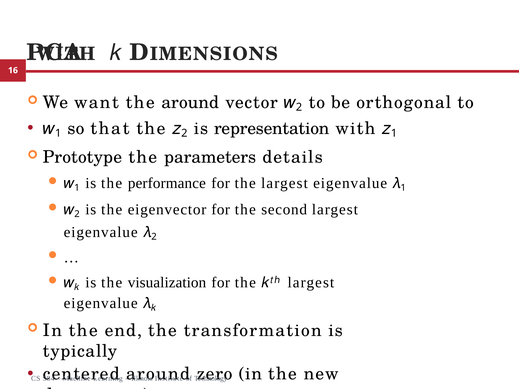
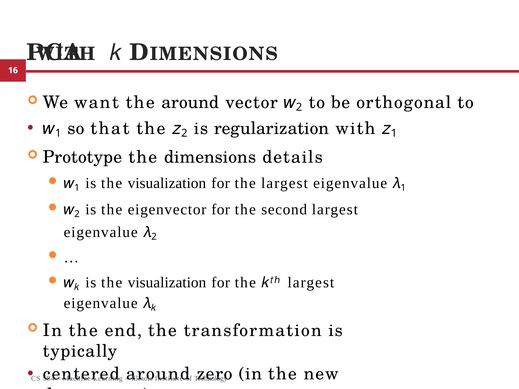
representation: representation -> regularization (272, 128)
the parameters: parameters -> dimensions (210, 157)
performance: performance -> visualization (167, 183)
